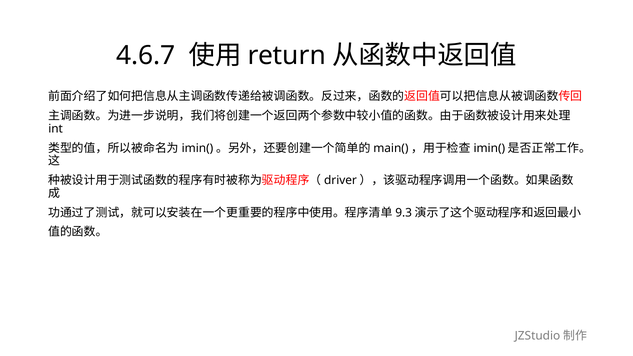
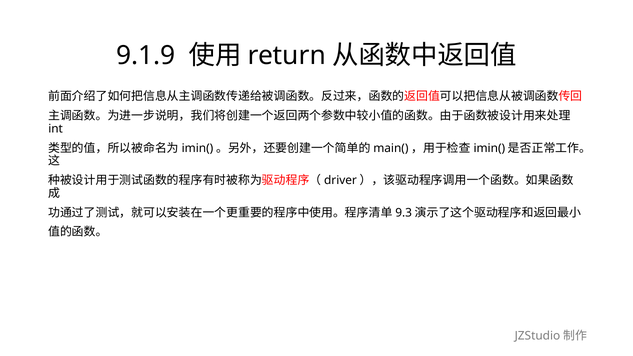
4.6.7: 4.6.7 -> 9.1.9 (146, 55)
